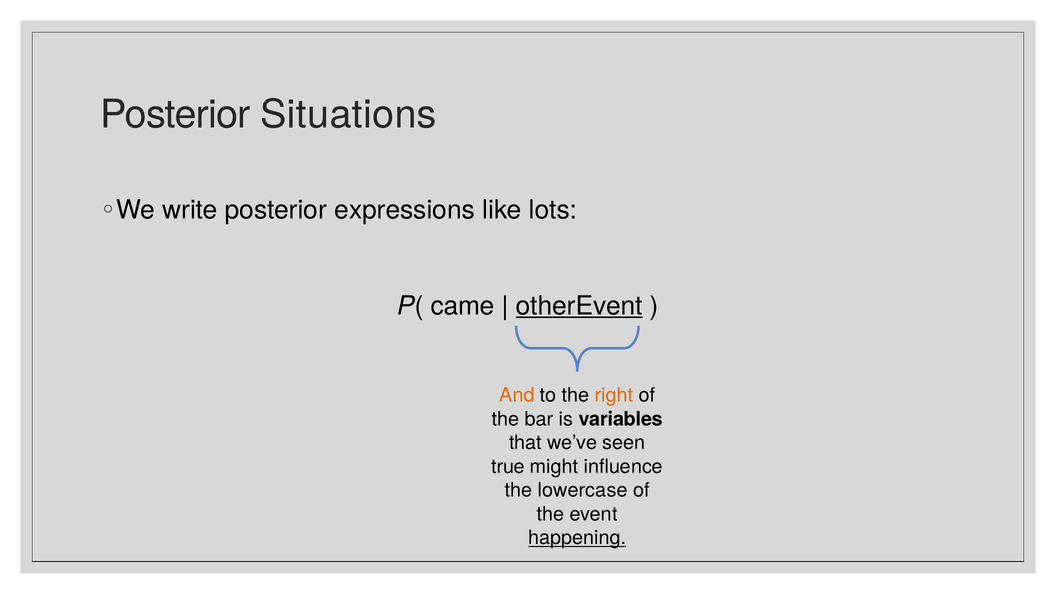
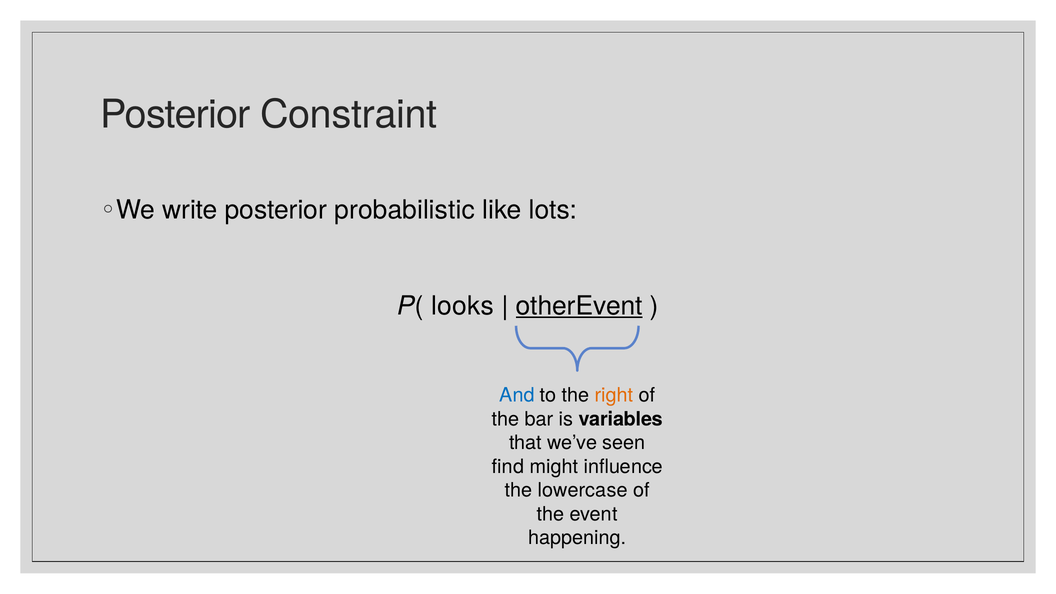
Situations: Situations -> Constraint (349, 115)
expressions: expressions -> probabilistic (405, 210)
came: came -> looks (462, 306)
And colour: orange -> blue (517, 395)
true: true -> find (508, 467)
happening underline: present -> none (577, 538)
